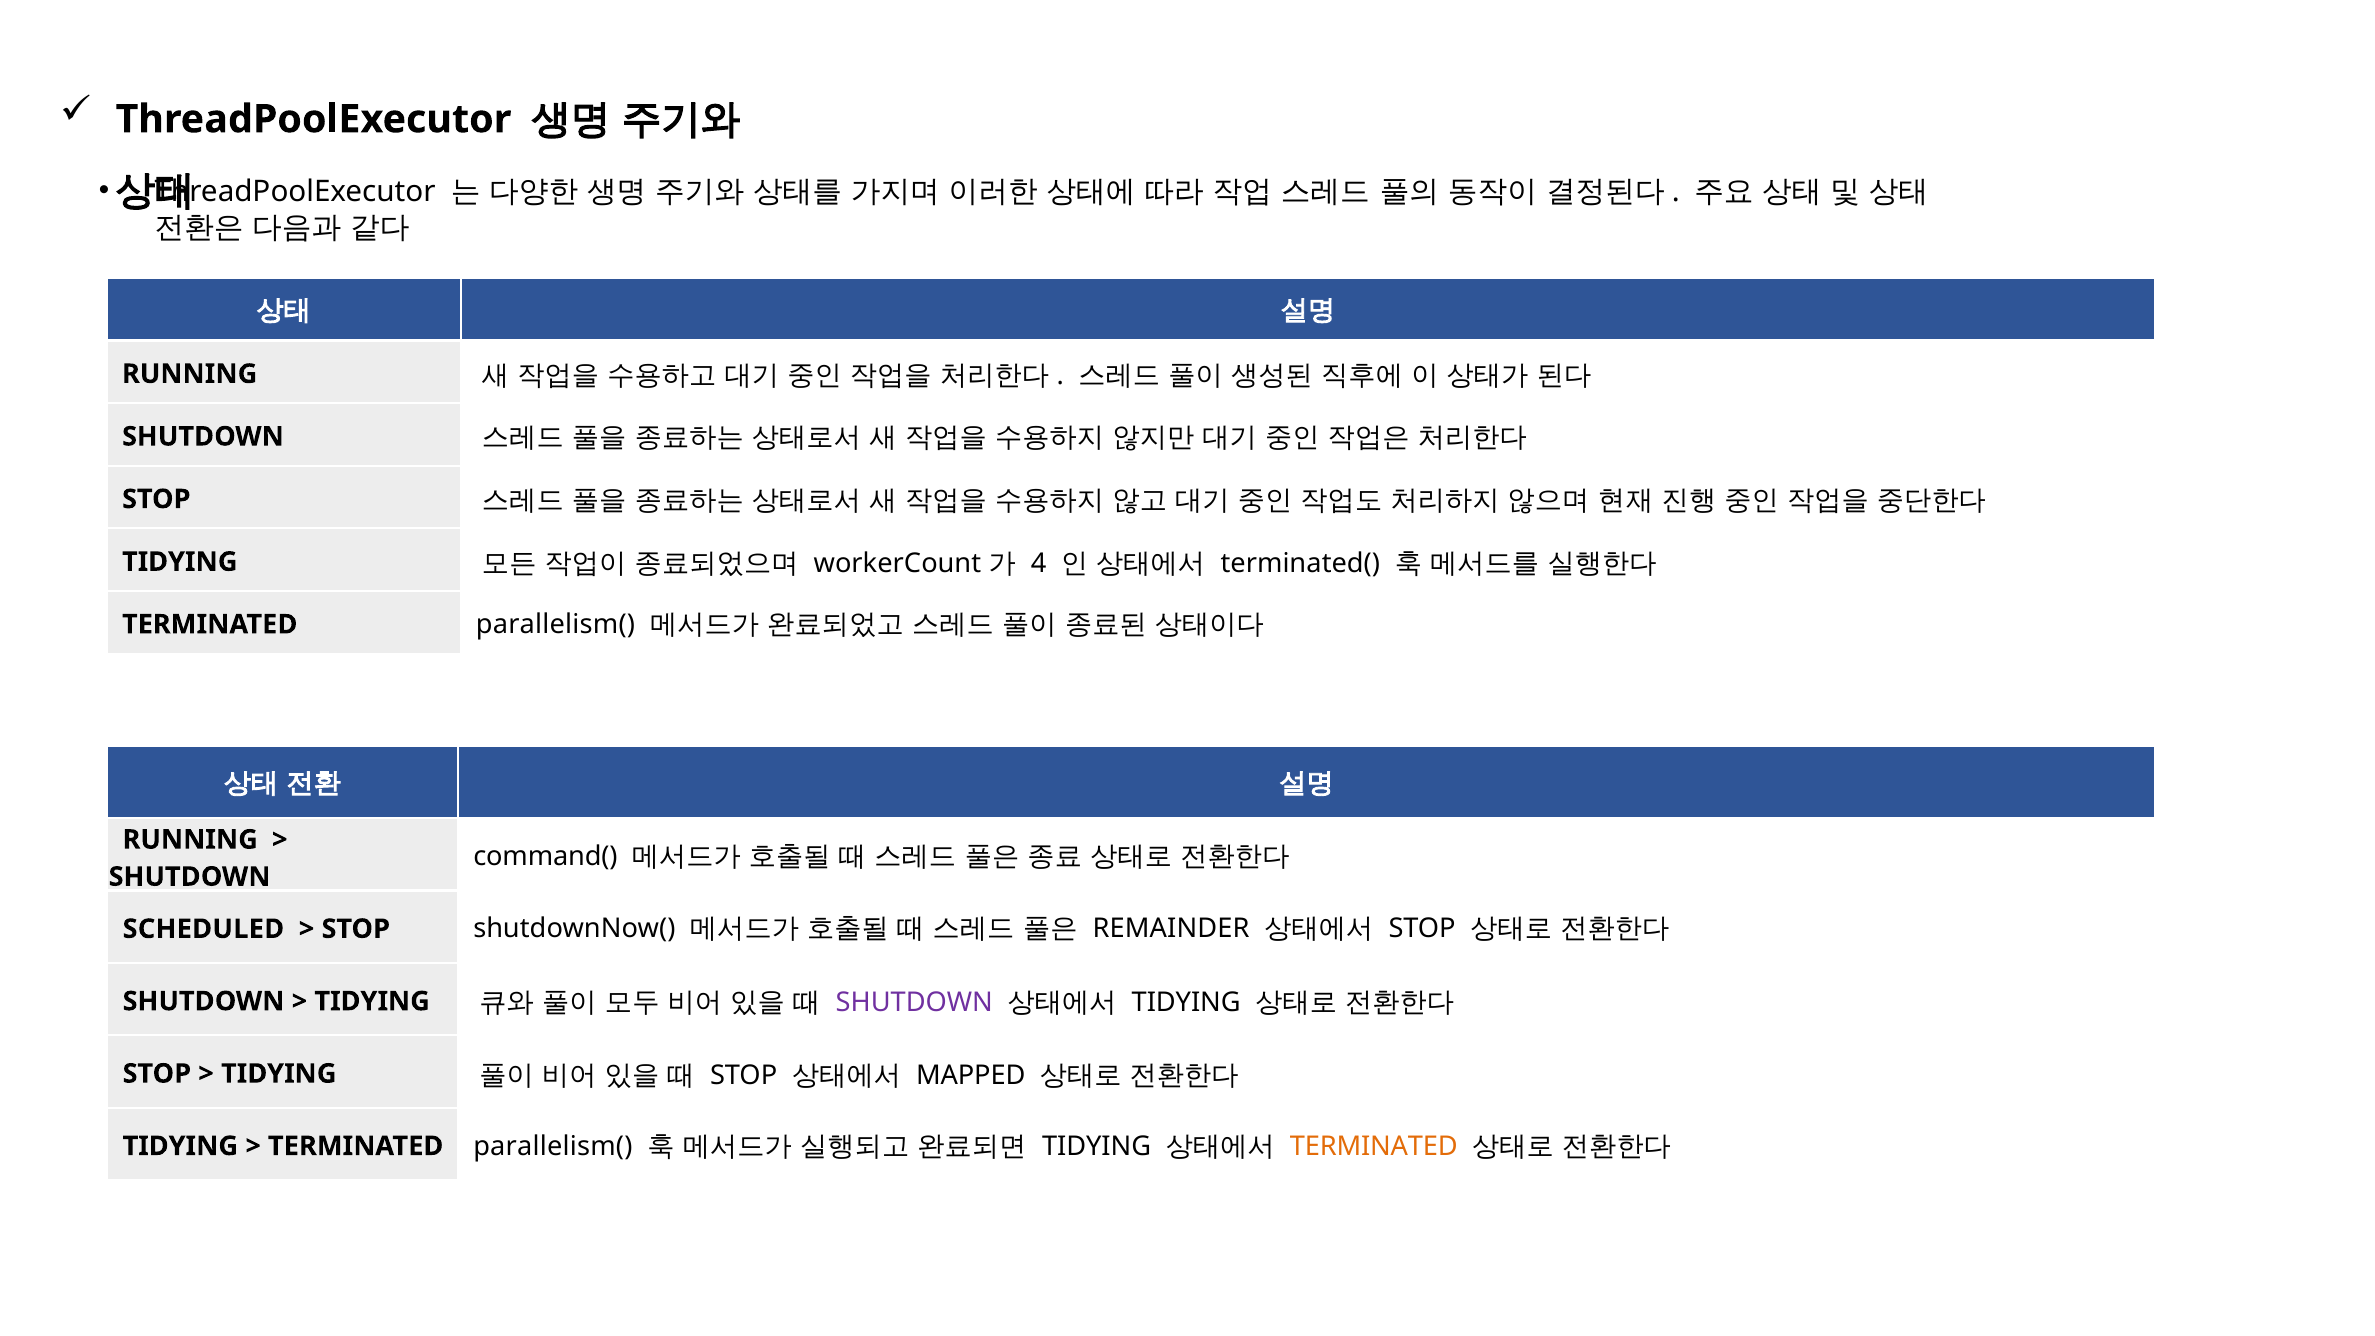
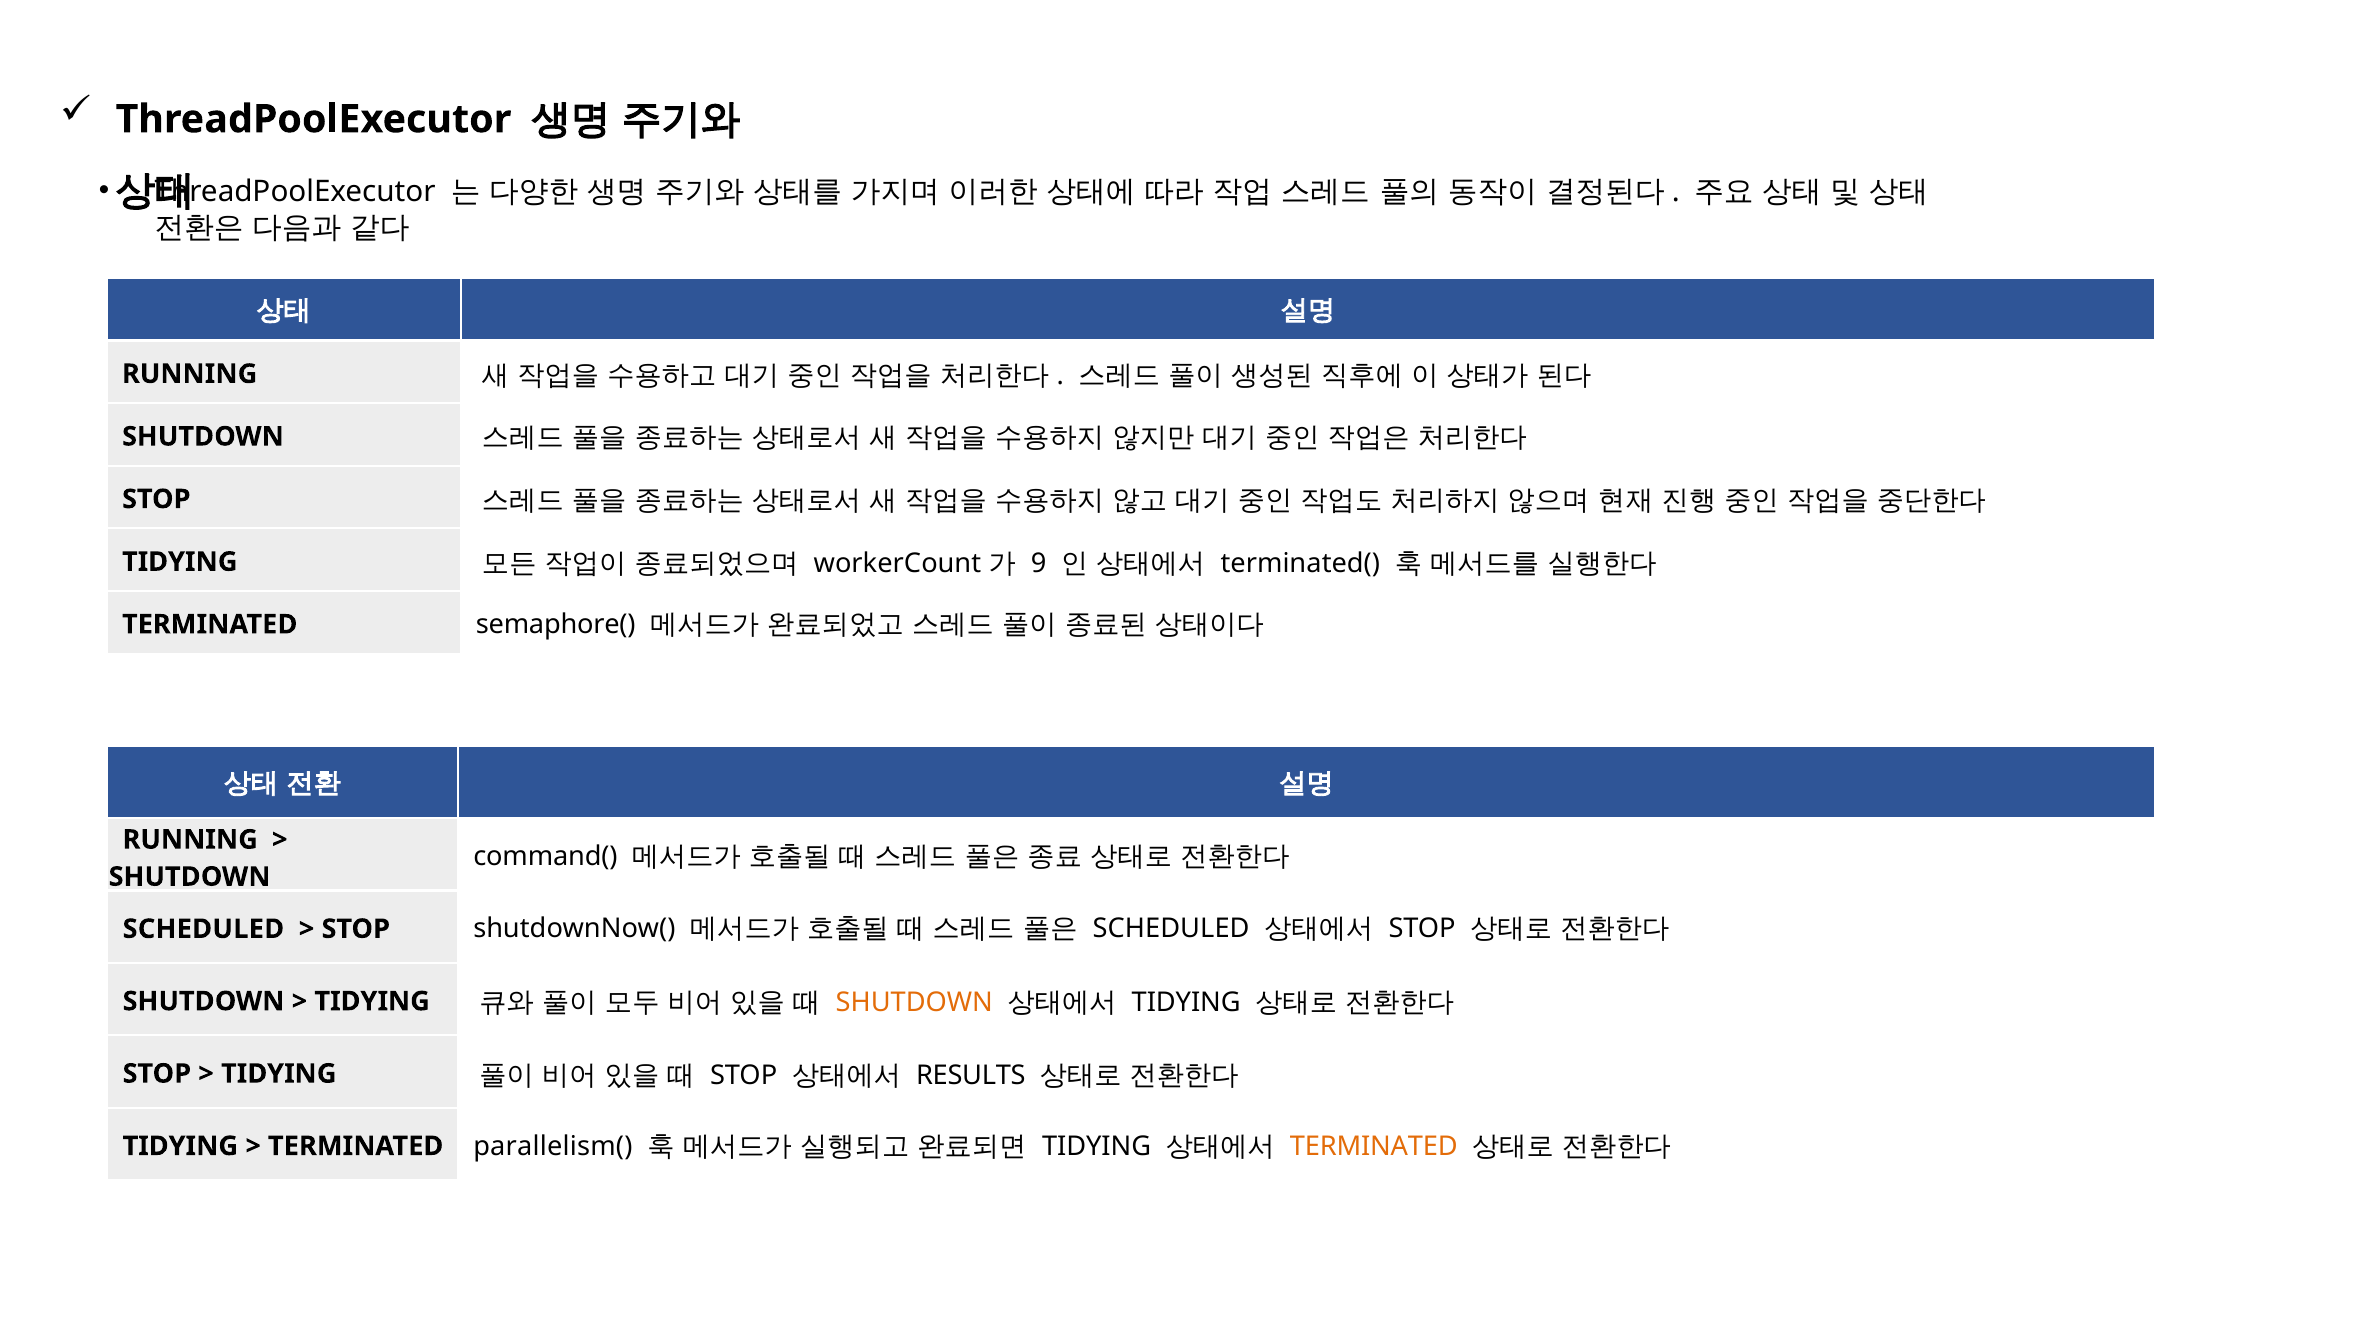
4: 4 -> 9 (1039, 563)
parallelism(: parallelism( -> semaphore( (556, 624)
REMAINDER: REMAINDER -> SCHEDULED (1171, 929)
SHUTDOWN colour: purple -> orange (914, 1003)
MAPPED: MAPPED -> RESULTS (971, 1075)
